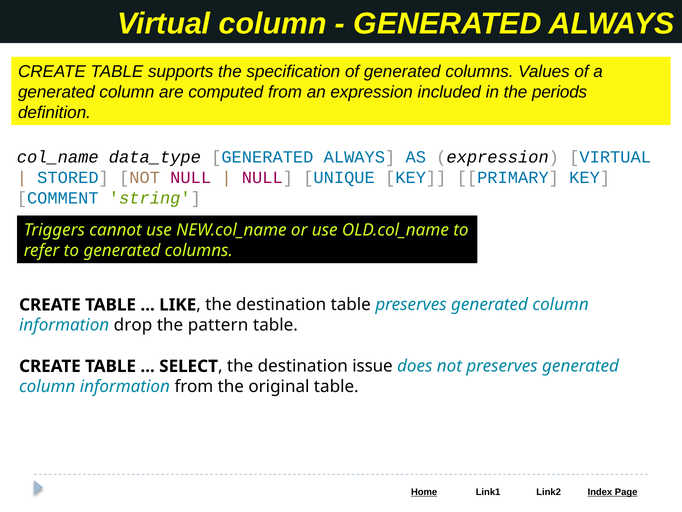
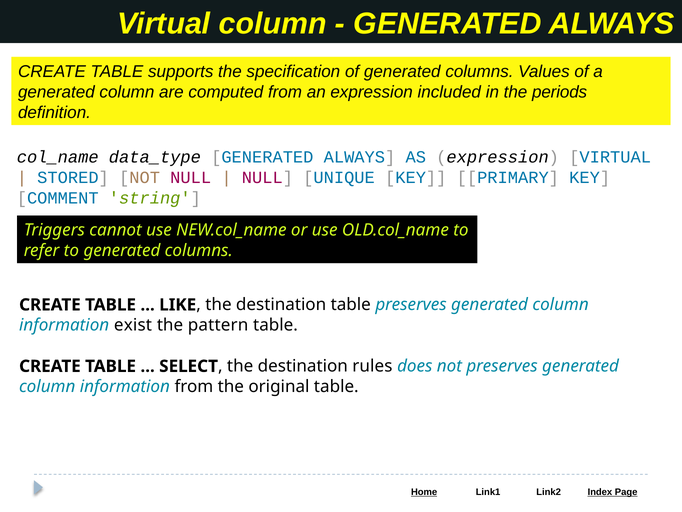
drop: drop -> exist (133, 325)
issue: issue -> rules (372, 366)
